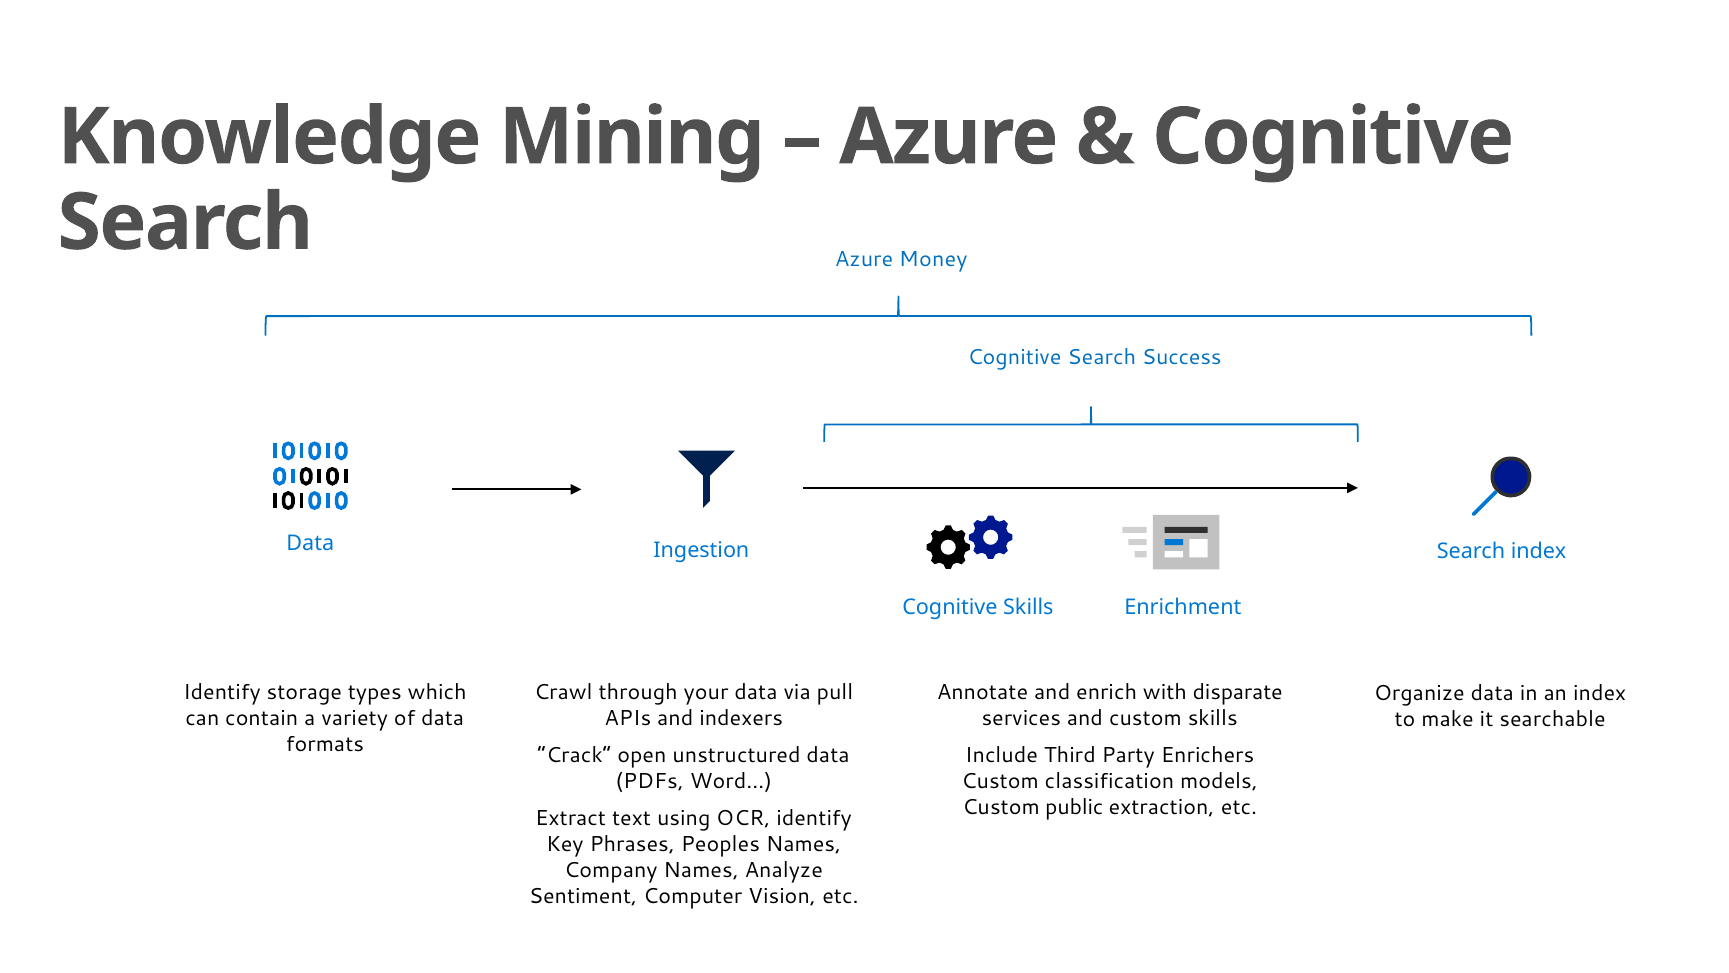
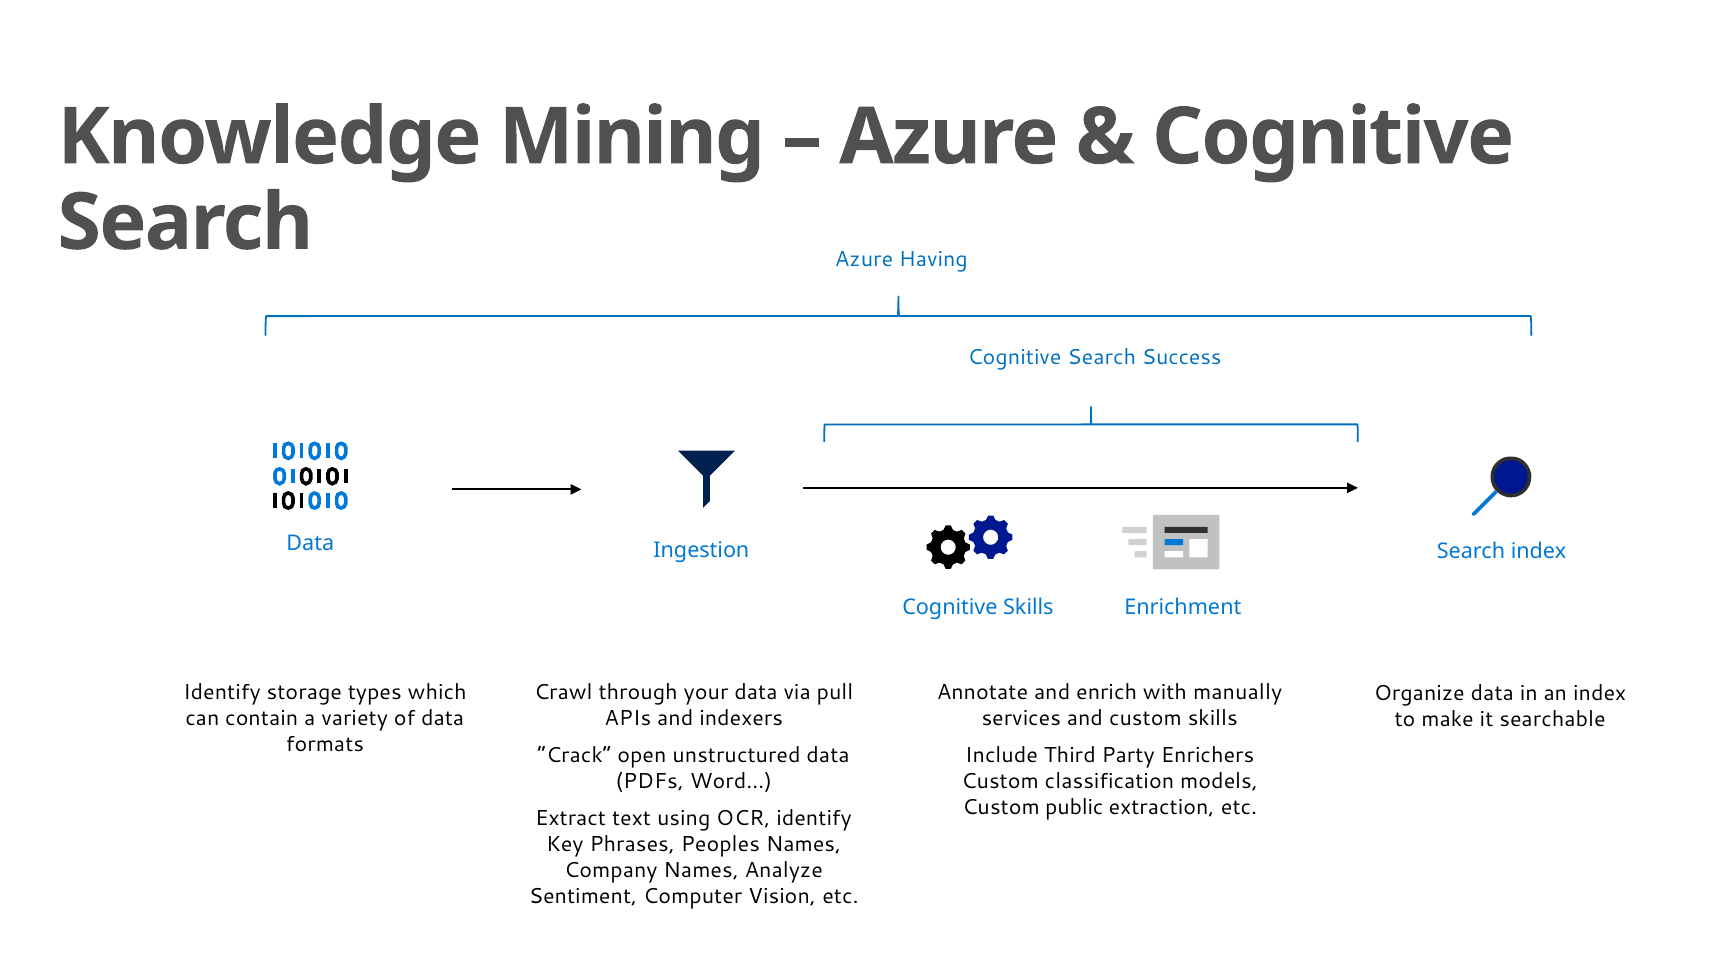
Money: Money -> Having (933, 259)
disparate: disparate -> manually (1238, 692)
